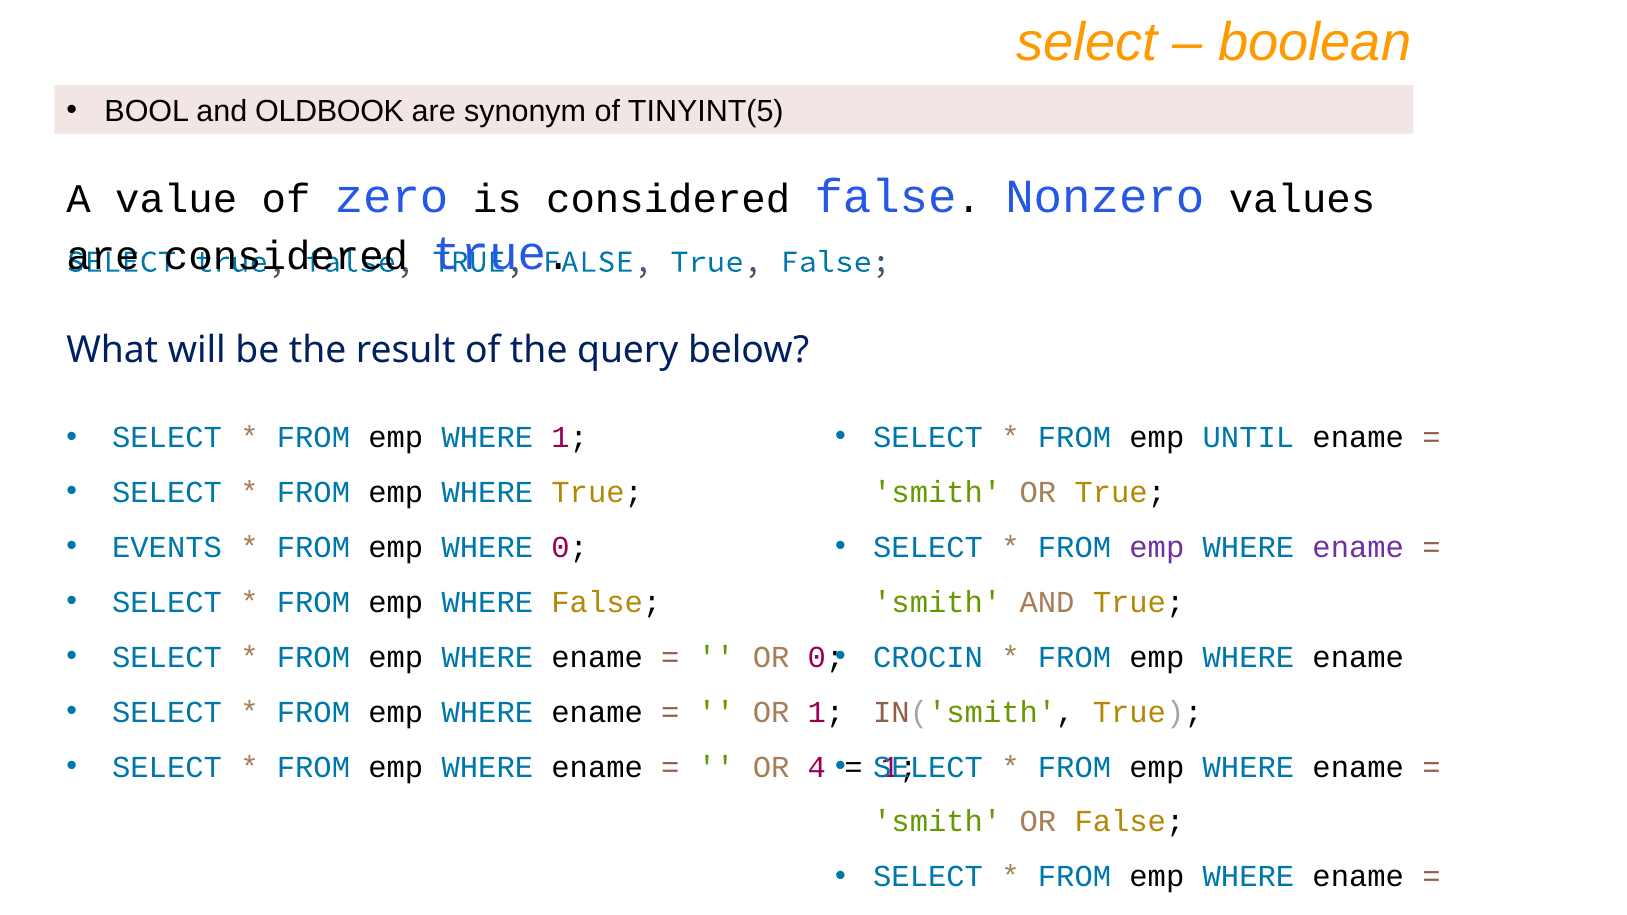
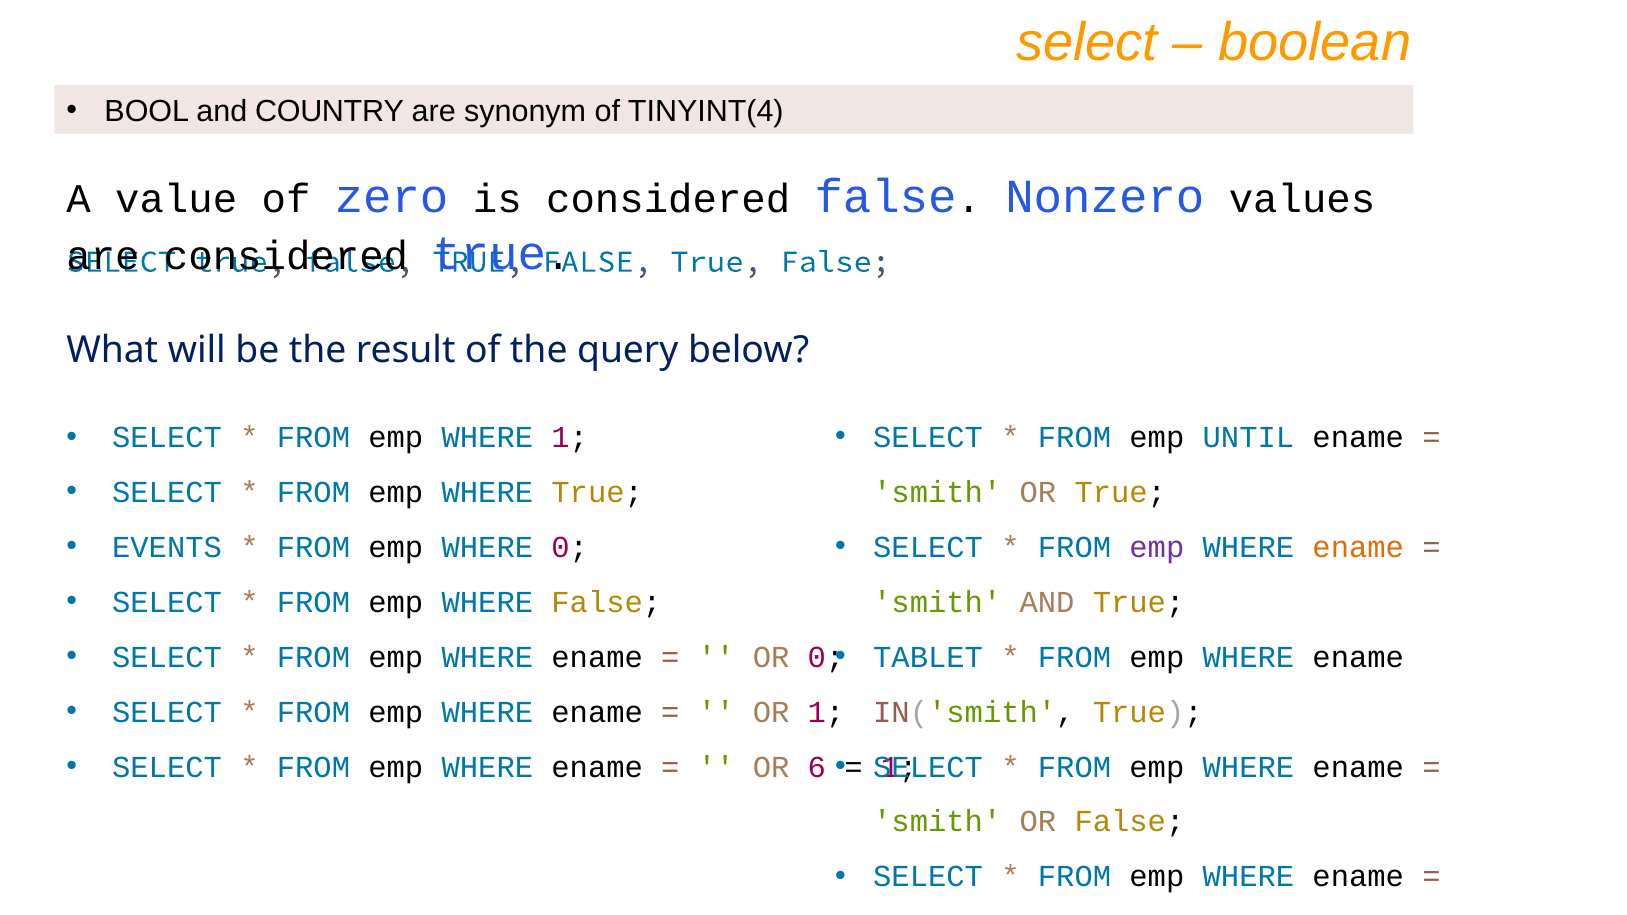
OLDBOOK: OLDBOOK -> COUNTRY (330, 111)
TINYINT(5: TINYINT(5 -> TINYINT(4 (706, 111)
ename colour: purple -> orange (1358, 547)
CROCIN: CROCIN -> TABLET (928, 657)
4: 4 -> 6 (817, 767)
